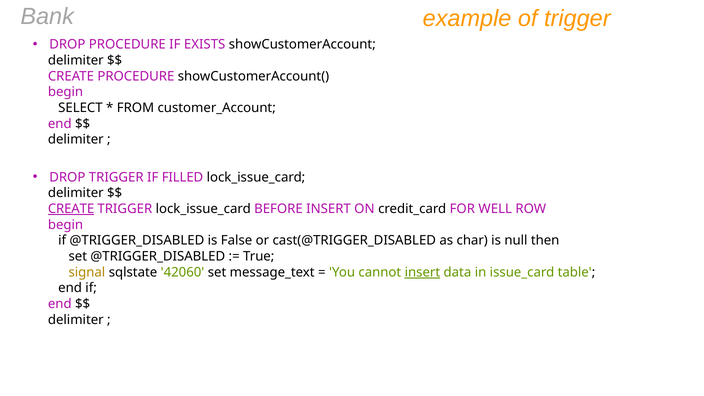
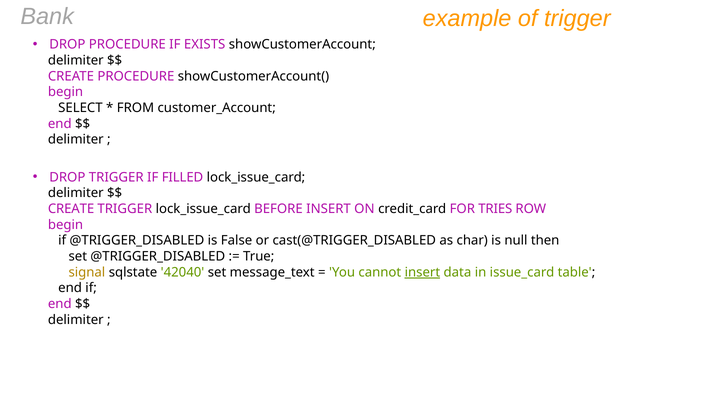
CREATE underline: present -> none (71, 209)
WELL: WELL -> TRIES (495, 209)
42060: 42060 -> 42040 (182, 272)
